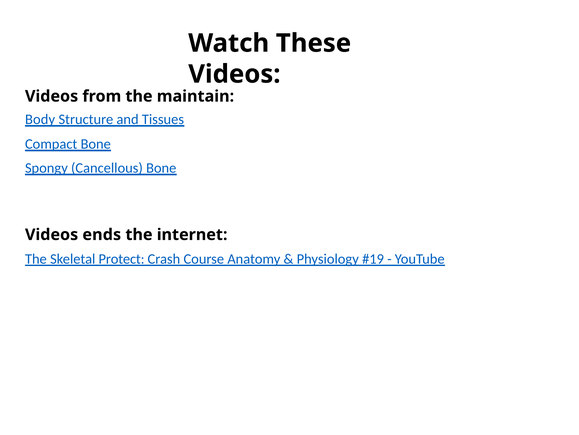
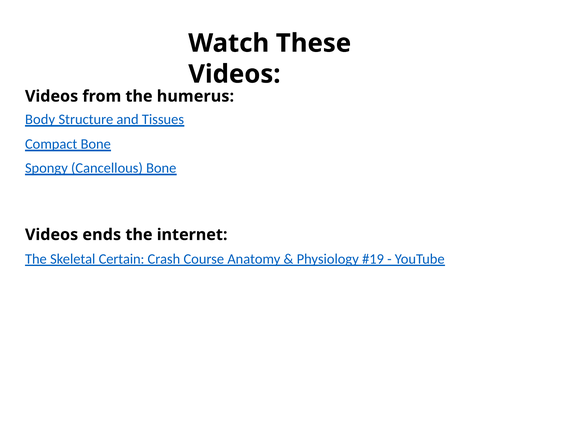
maintain: maintain -> humerus (195, 96)
Protect: Protect -> Certain (122, 259)
